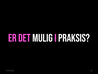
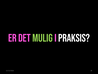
MULIG colour: white -> light green (42, 38)
